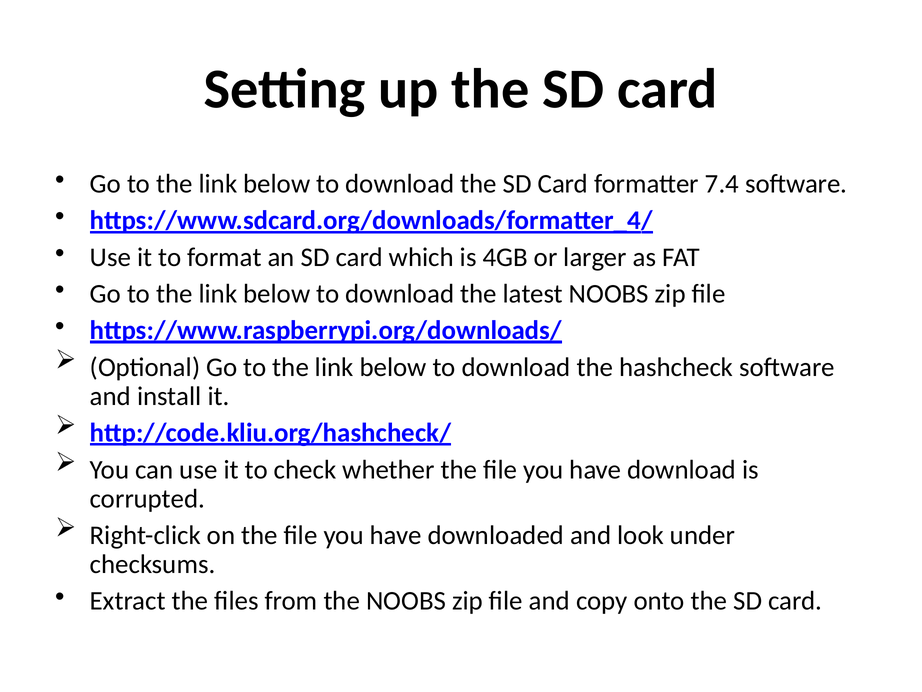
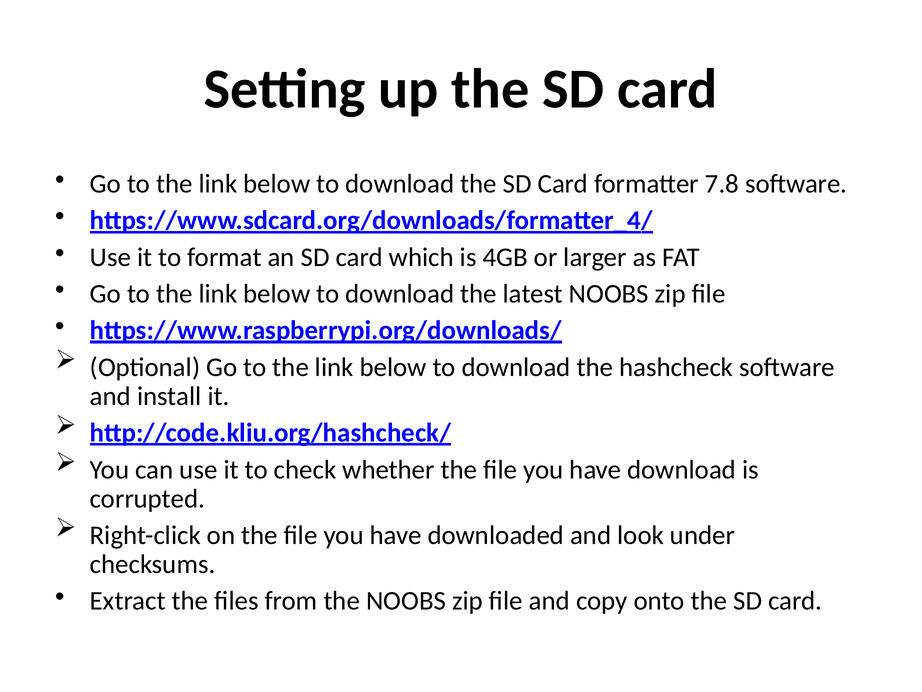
7.4: 7.4 -> 7.8 (722, 184)
